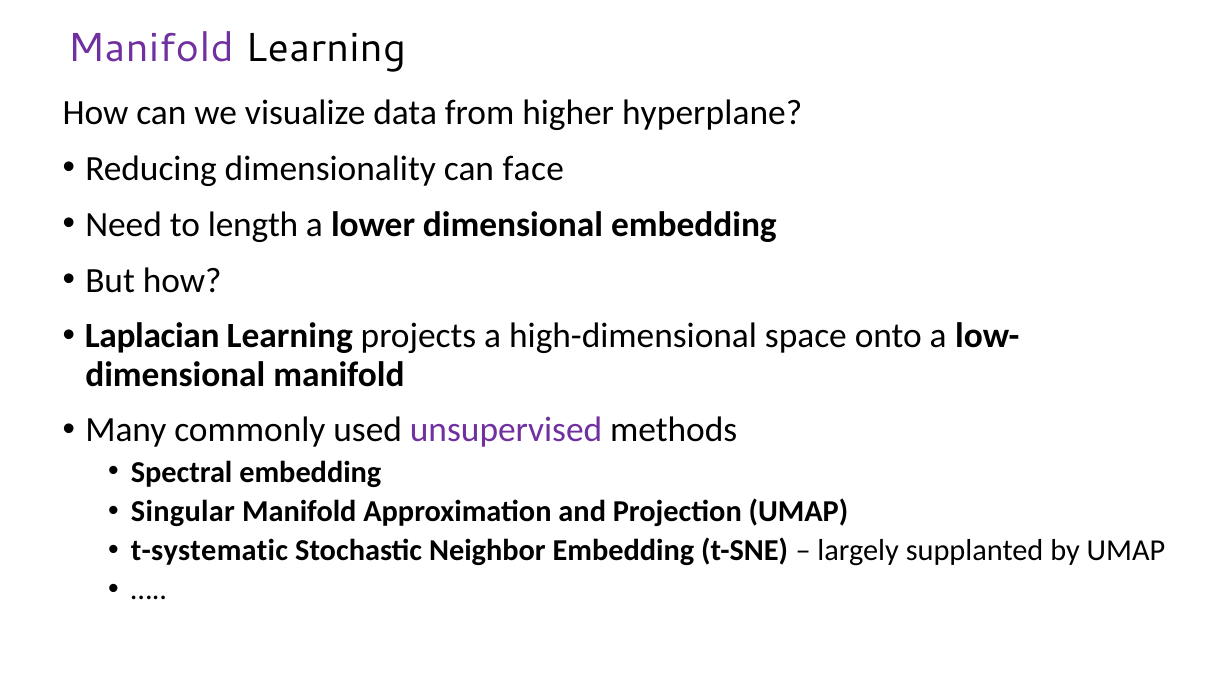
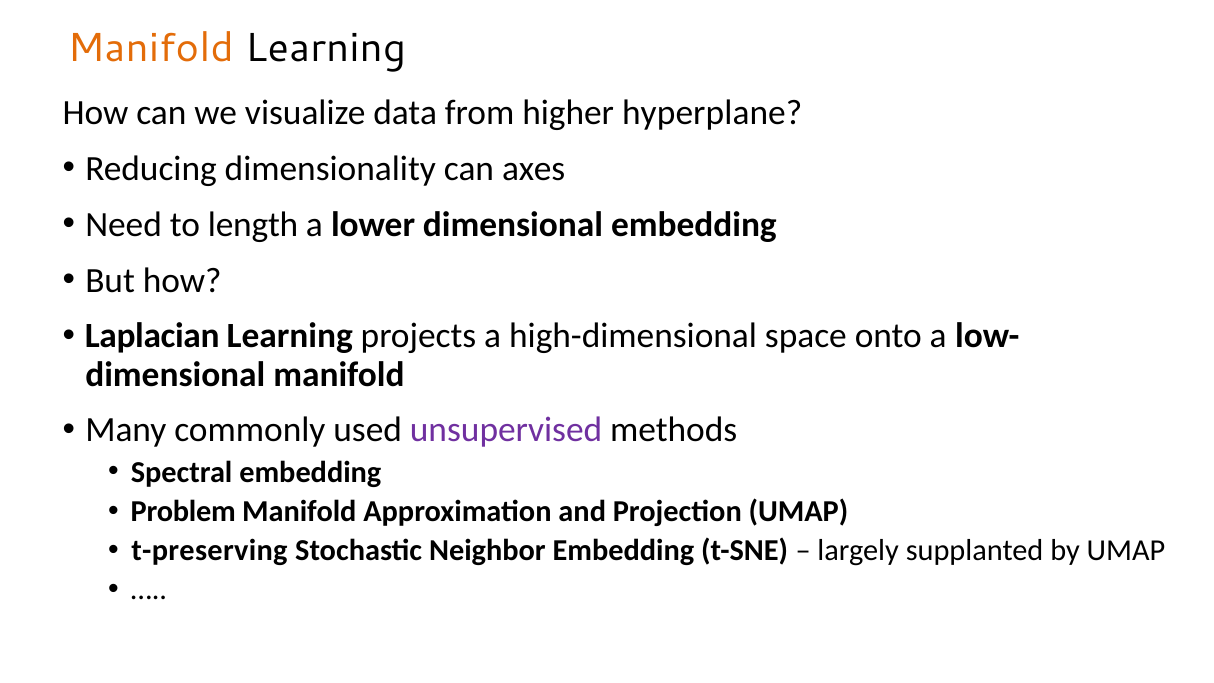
Manifold colour: purple -> orange (151, 48)
face: face -> axes (534, 169)
Singular: Singular -> Problem (183, 511)
t-systematic: t-systematic -> t-preserving (209, 550)
